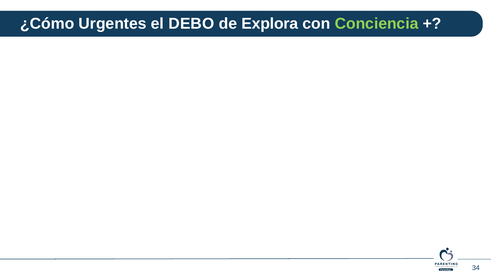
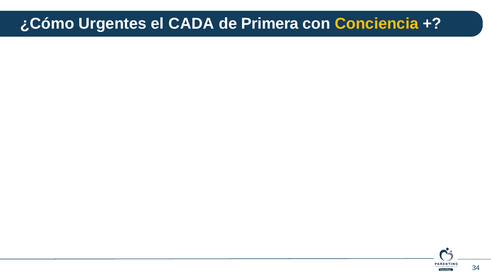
DEBO: DEBO -> CADA (191, 24)
Explora: Explora -> Primera (270, 24)
Conciencia colour: light green -> yellow (377, 24)
